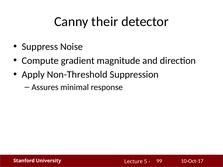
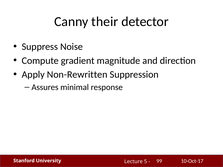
Non-Threshold: Non-Threshold -> Non-Rewritten (77, 75)
